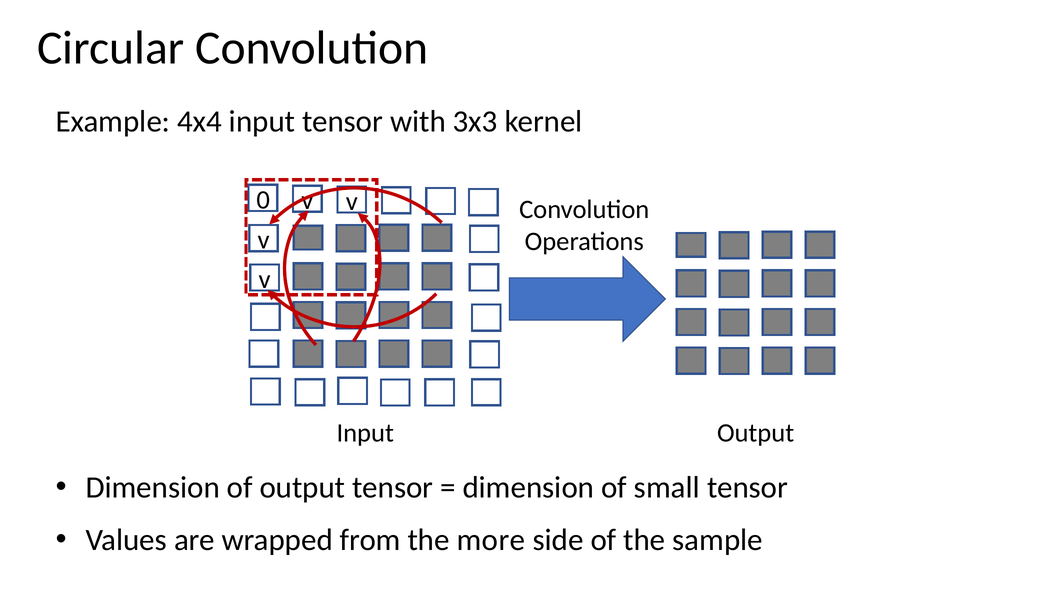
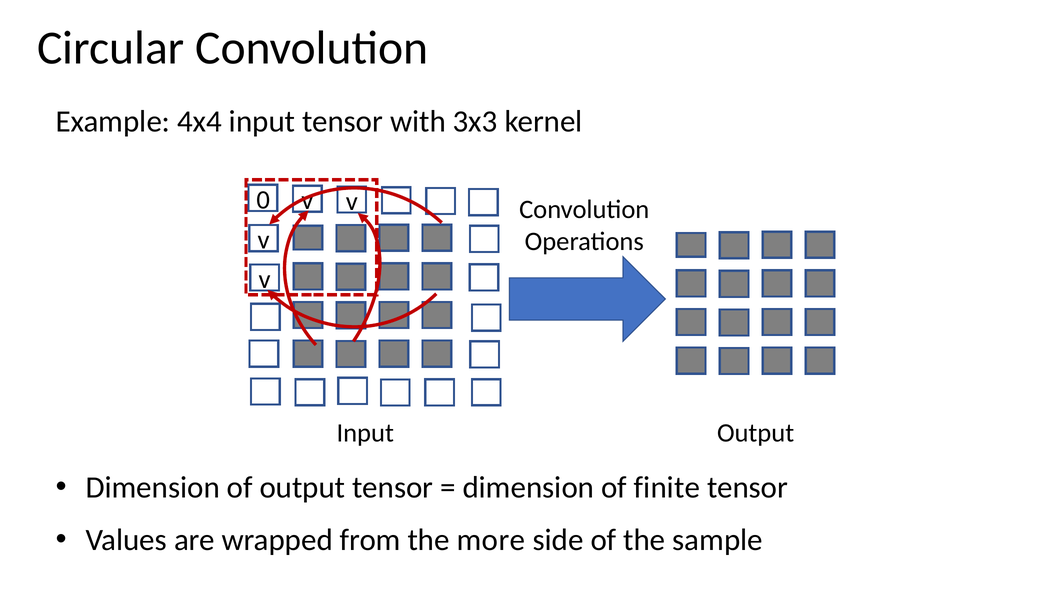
small: small -> finite (667, 488)
